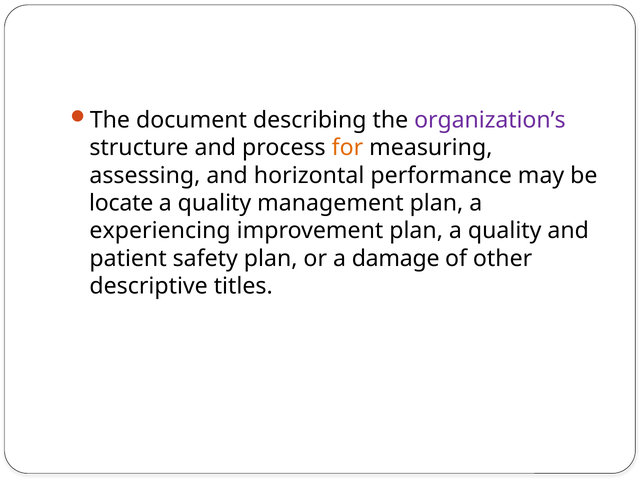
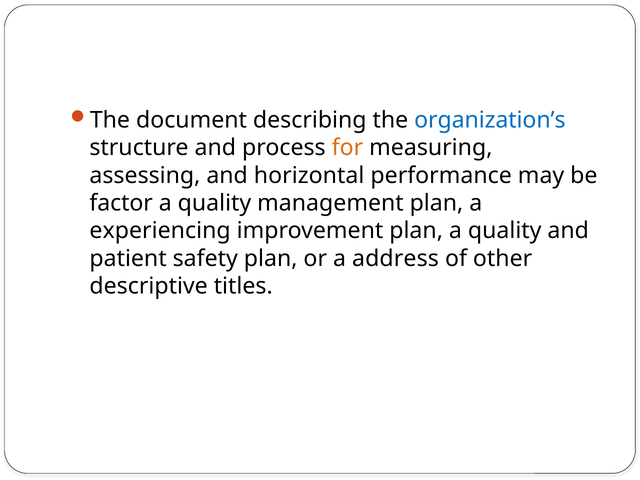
organization’s colour: purple -> blue (490, 120)
locate: locate -> factor (121, 203)
damage: damage -> address (395, 259)
